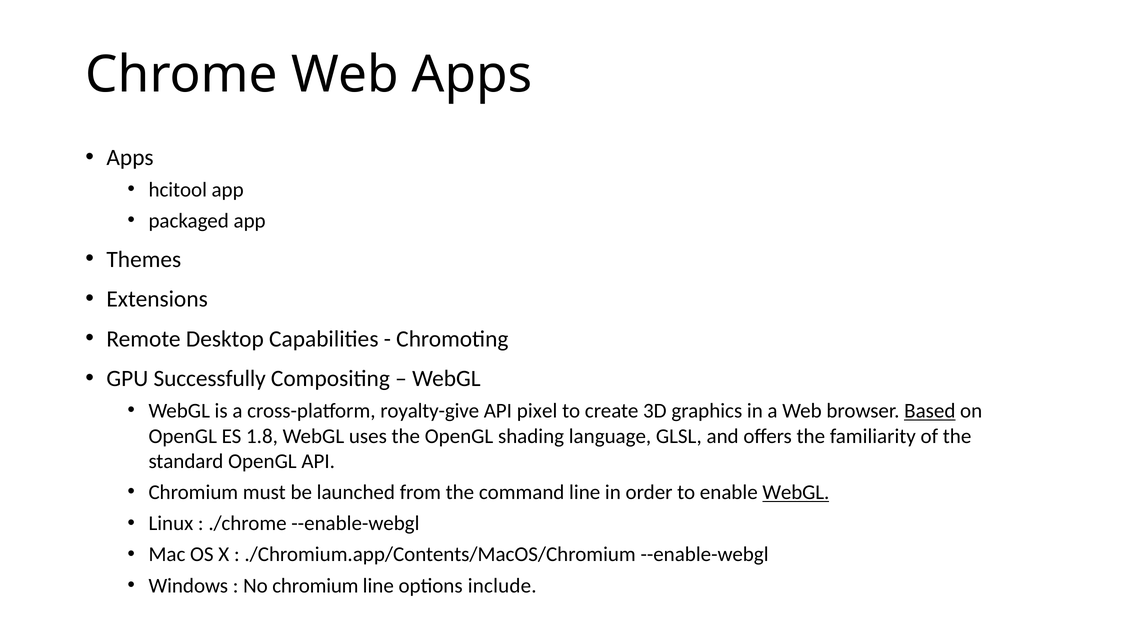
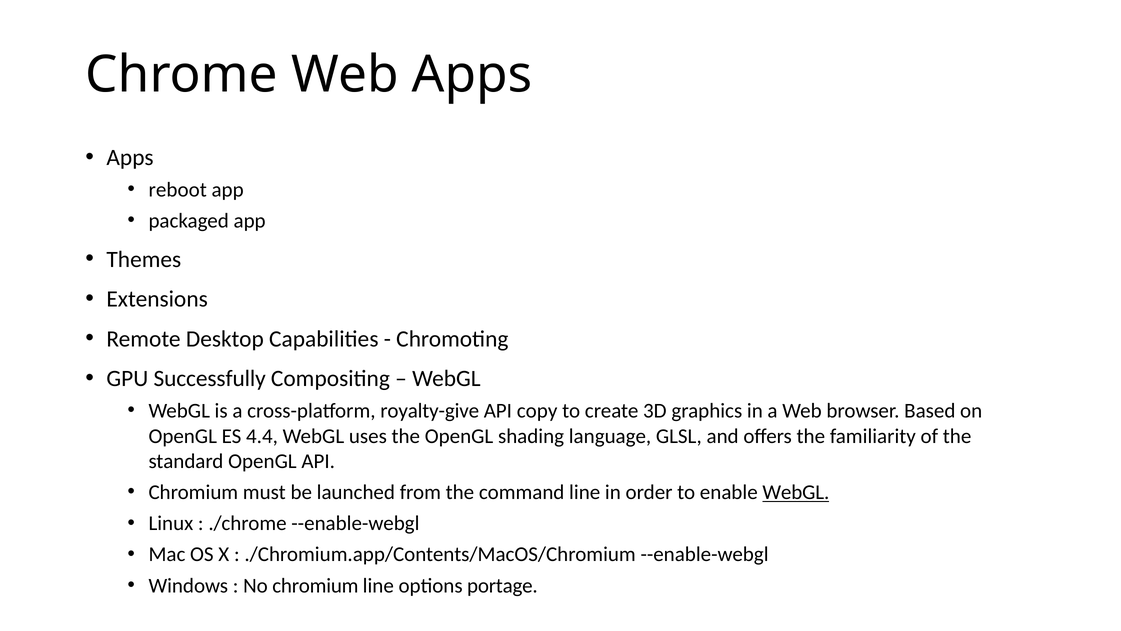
hcitool: hcitool -> reboot (178, 190)
pixel: pixel -> copy (537, 411)
Based underline: present -> none (930, 411)
1.8: 1.8 -> 4.4 (262, 436)
include: include -> portage (502, 585)
